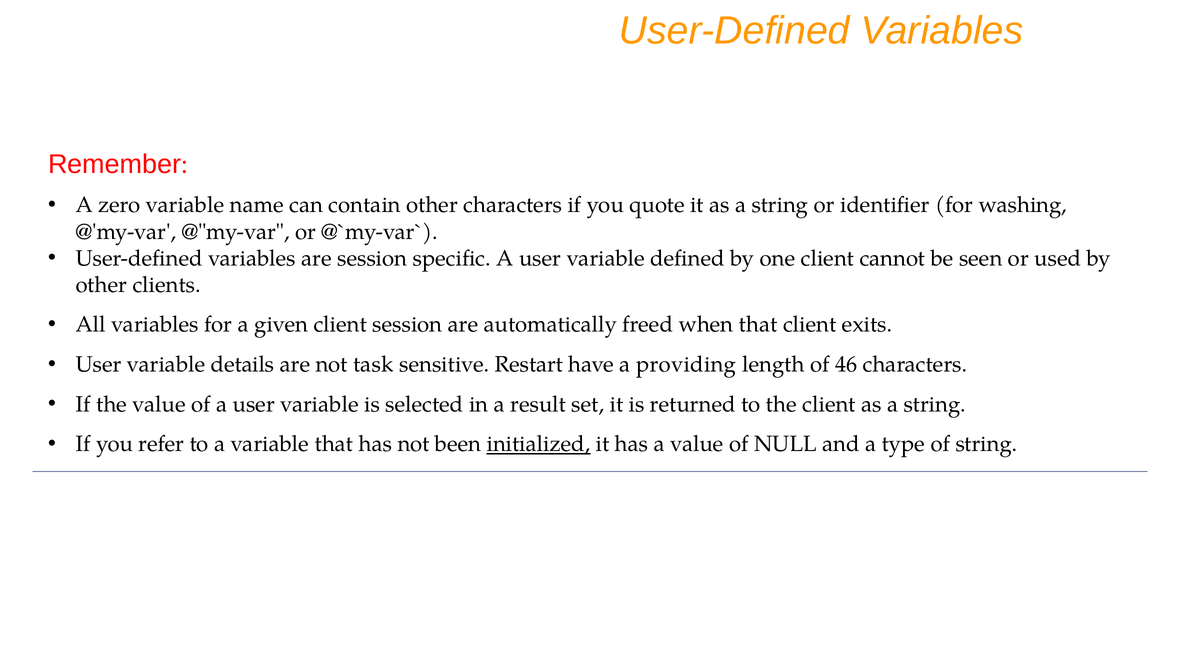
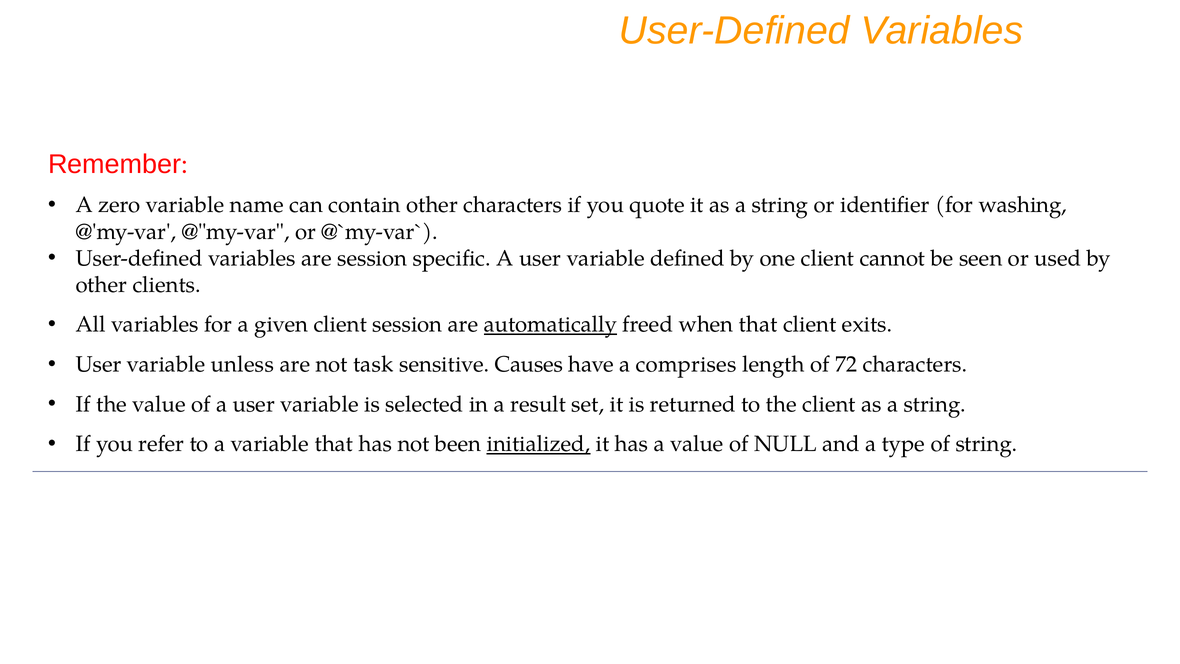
automatically underline: none -> present (550, 325)
details: details -> unless (242, 364)
Restart: Restart -> Causes (529, 364)
providing: providing -> comprises (686, 364)
46: 46 -> 72 (846, 364)
